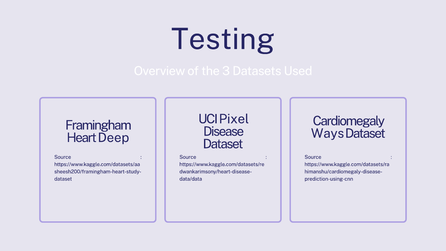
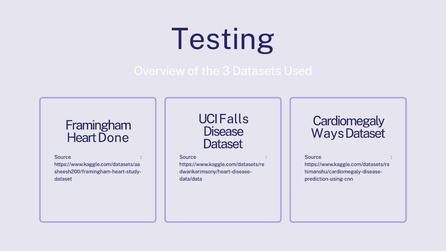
Pixel: Pixel -> Falls (234, 119)
Deep: Deep -> Done (113, 138)
